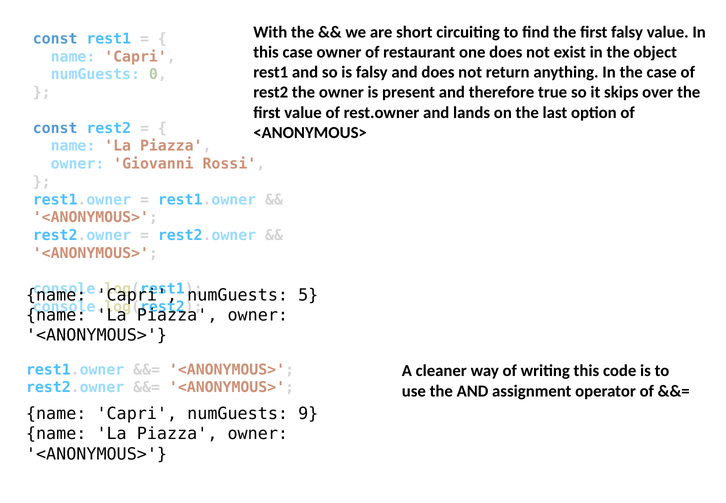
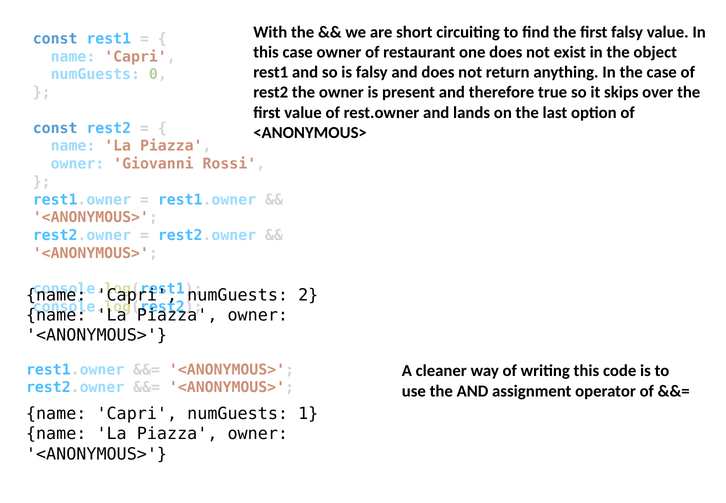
5: 5 -> 2 (308, 295)
9: 9 -> 1 (308, 413)
